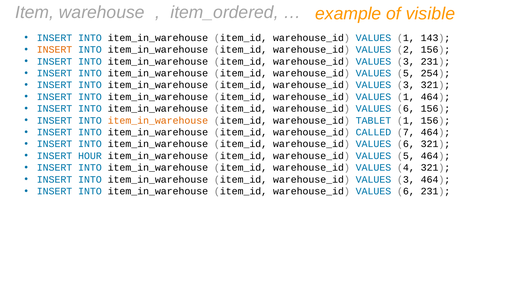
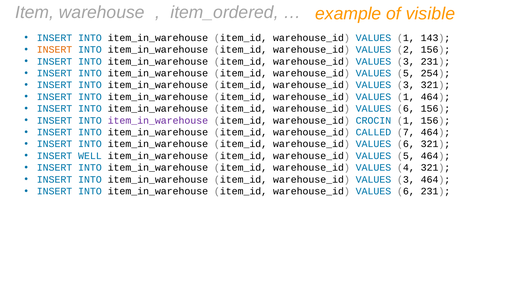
item_in_warehouse colour: orange -> purple (158, 121)
TABLET: TABLET -> CROCIN (373, 121)
HOUR: HOUR -> WELL (90, 156)
